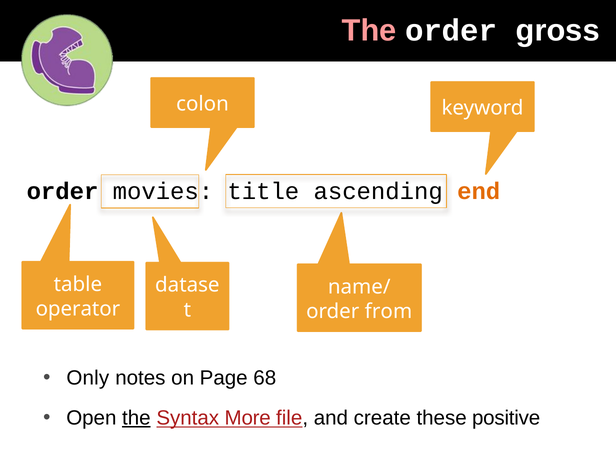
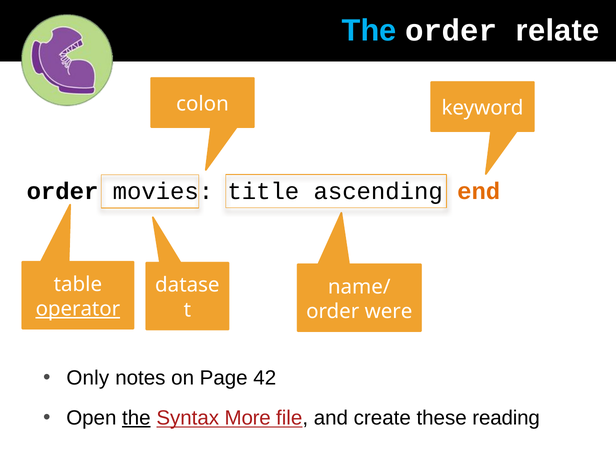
The colour: pink -> light blue (369, 30)
gross: gross -> relate (558, 30)
operator underline: none -> present (78, 309)
from: from -> were (389, 311)
68: 68 -> 42 (265, 378)
positive: positive -> reading (506, 418)
